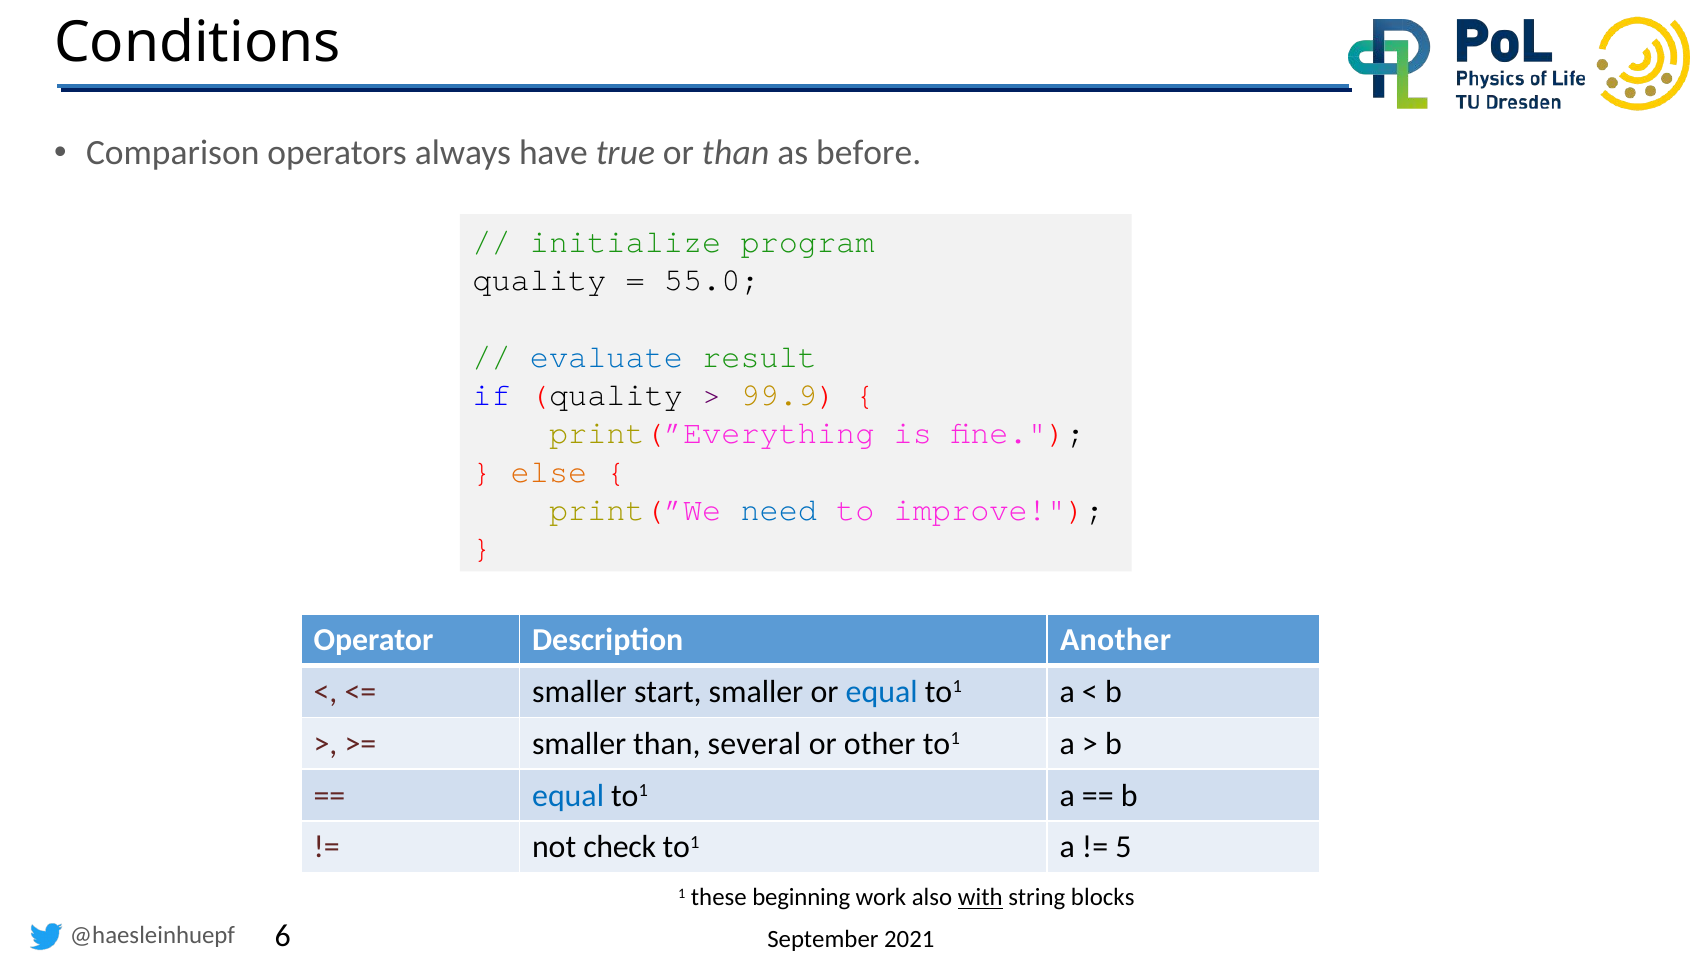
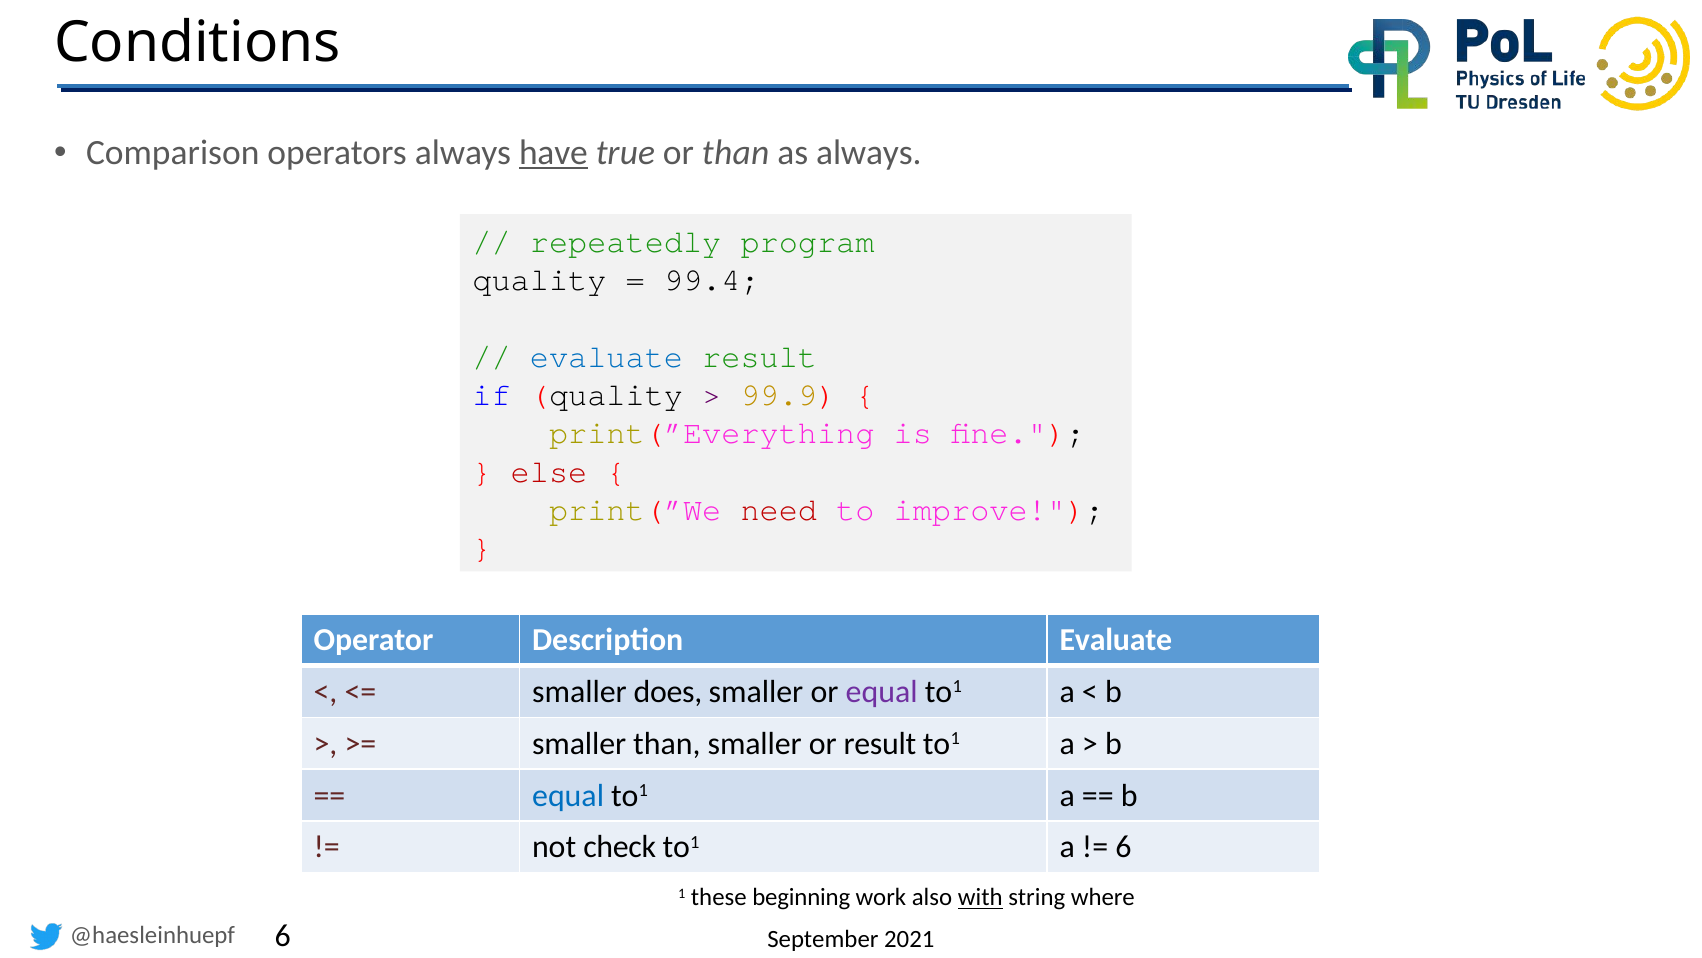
have underline: none -> present (553, 153)
as before: before -> always (869, 153)
initialize: initialize -> repeatedly (626, 242)
55.0: 55.0 -> 99.4 (712, 280)
else colour: orange -> red (549, 471)
need colour: blue -> red (779, 510)
Description Another: Another -> Evaluate (1116, 640)
start: start -> does (668, 691)
equal colour: blue -> purple (882, 691)
than several: several -> smaller (755, 743)
or other: other -> result (880, 743)
5: 5 -> 6 (1123, 847)
blocks: blocks -> where (1103, 897)
